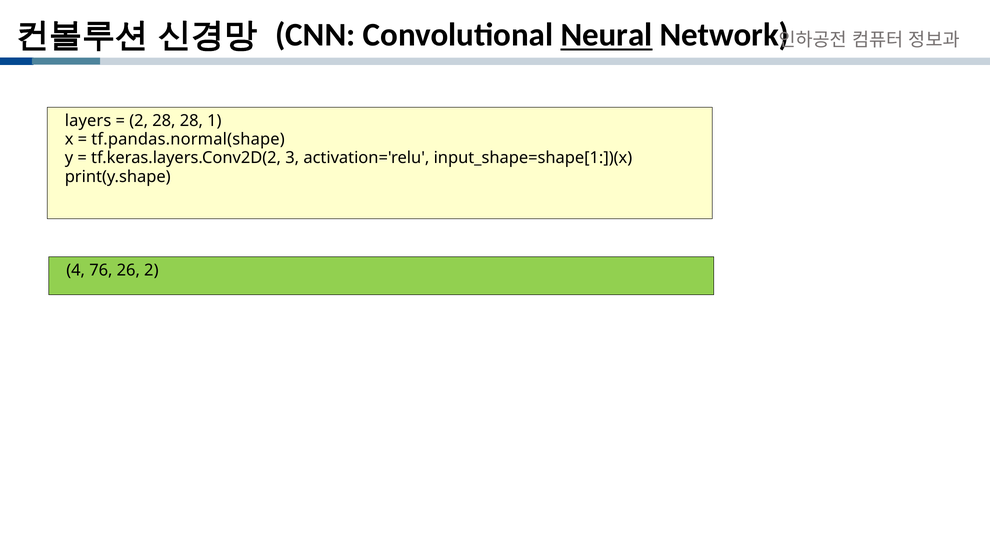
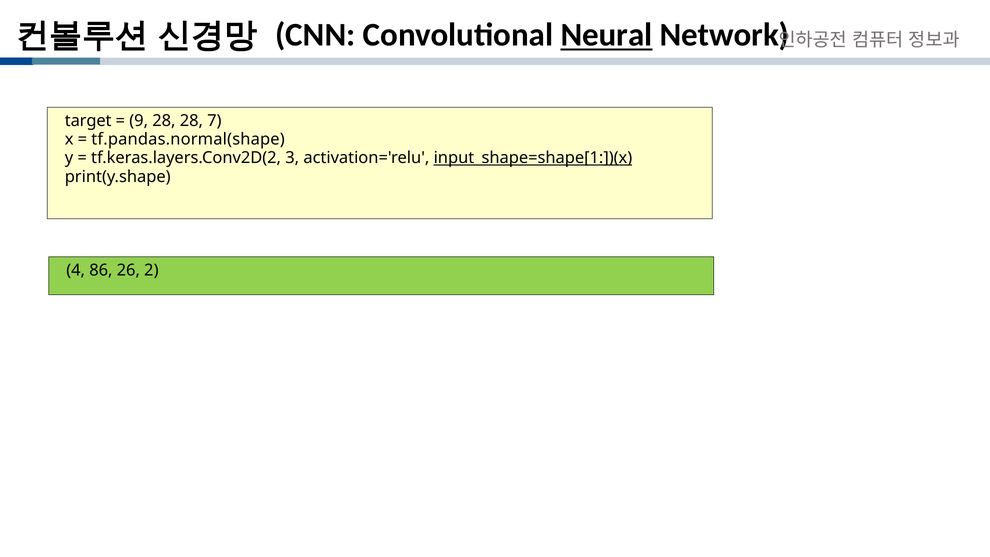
layers: layers -> target (88, 121)
2: 2 -> 9 (139, 121)
1: 1 -> 7 (214, 121)
input_shape=shape[1:])(x underline: none -> present (533, 158)
76: 76 -> 86 (101, 270)
